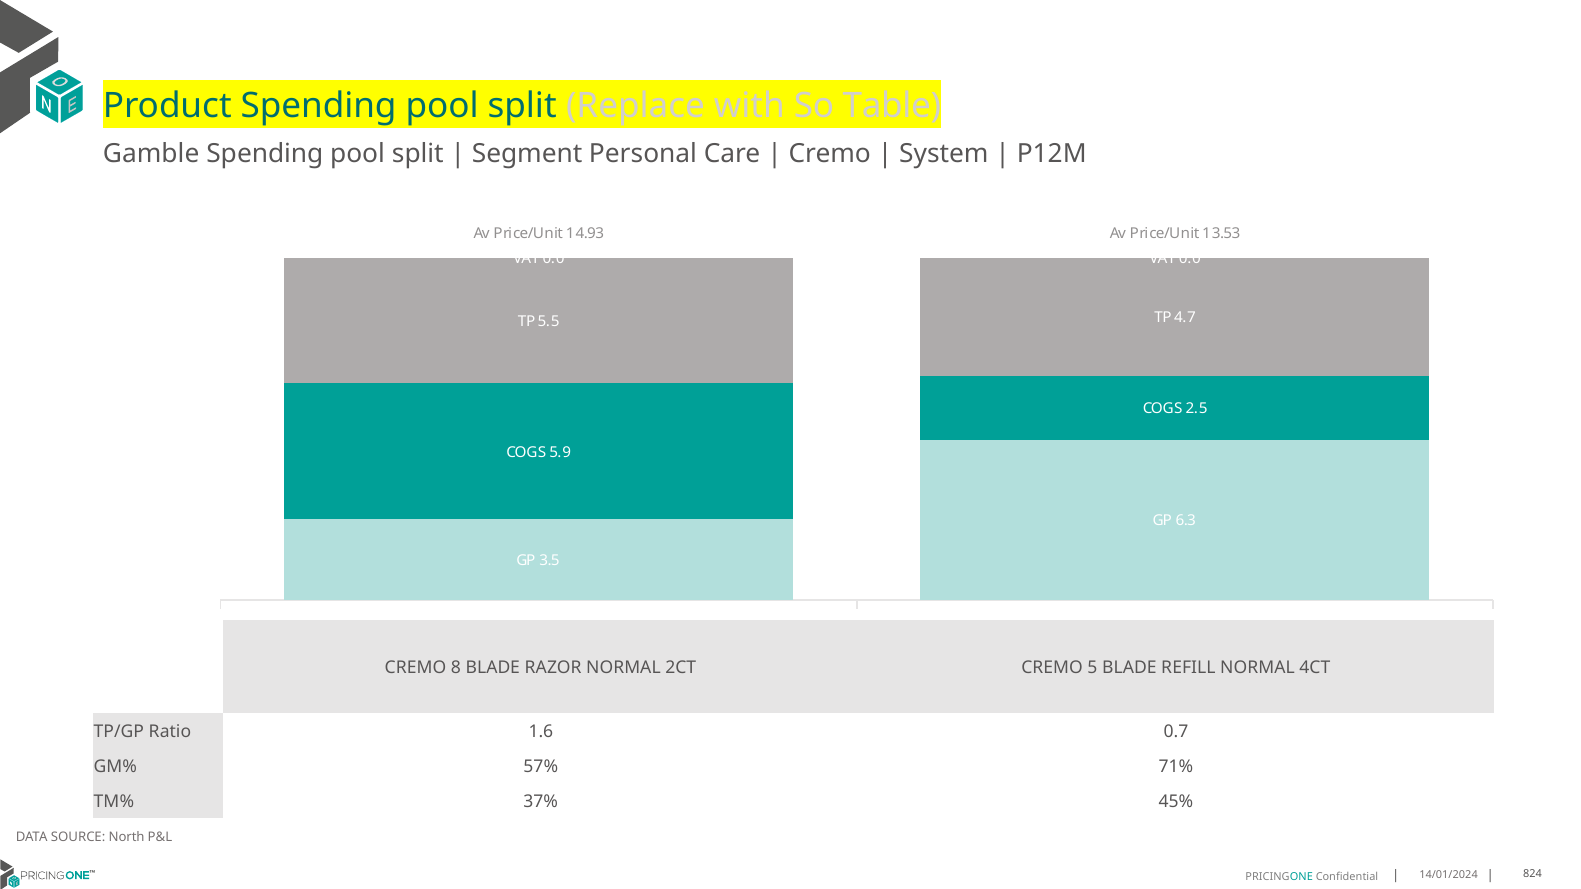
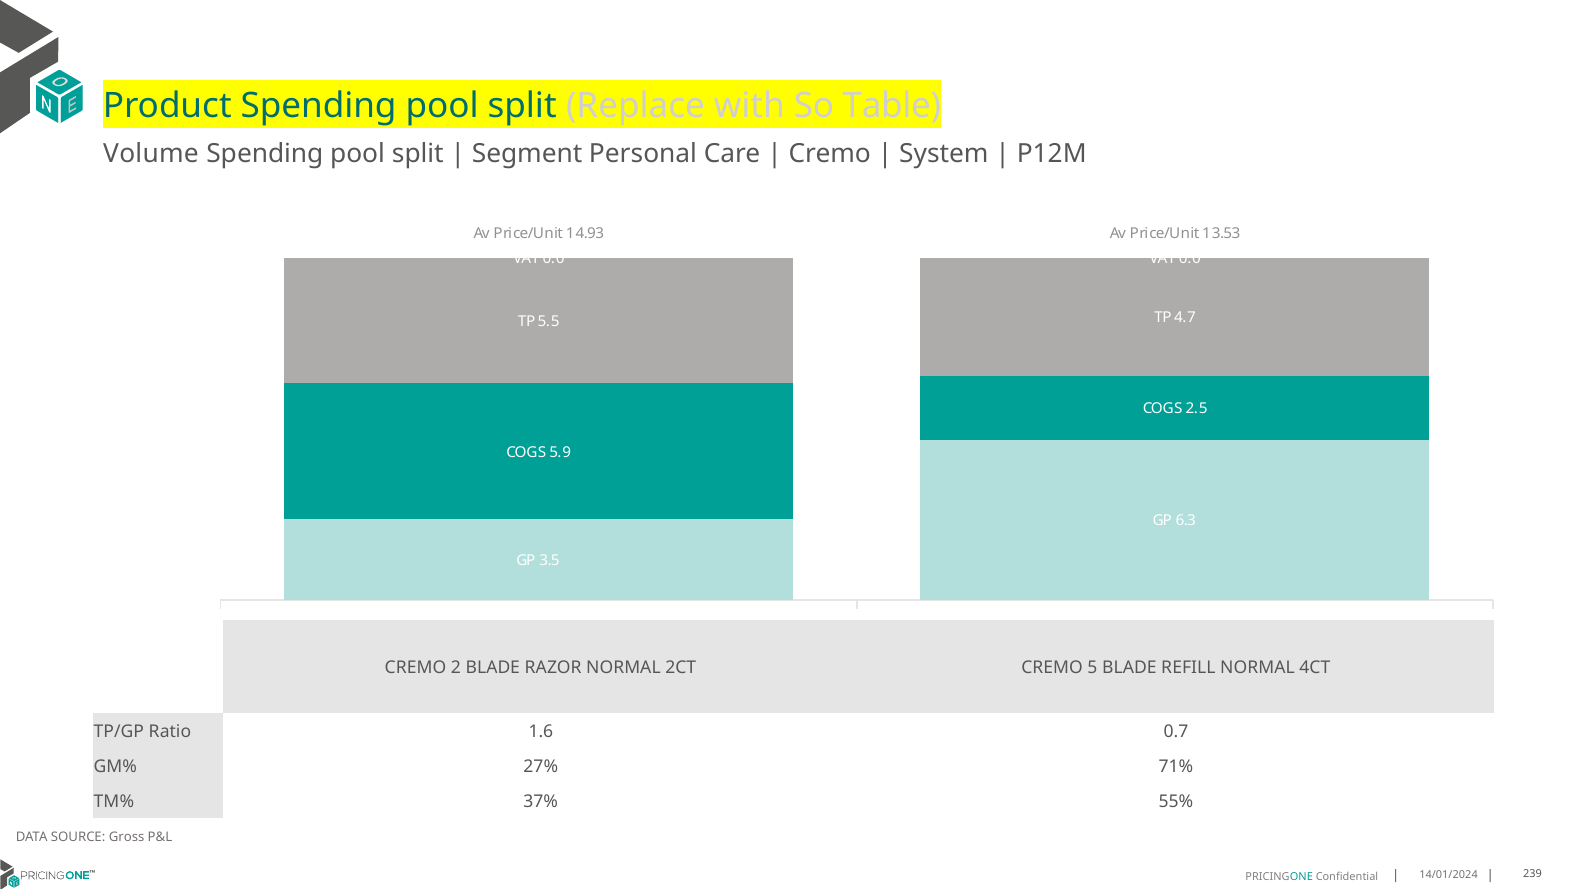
Gamble: Gamble -> Volume (151, 154)
8: 8 -> 2 (456, 668)
57%: 57% -> 27% (541, 767)
45%: 45% -> 55% (1176, 802)
North: North -> Gross (127, 838)
824: 824 -> 239 (1533, 874)
